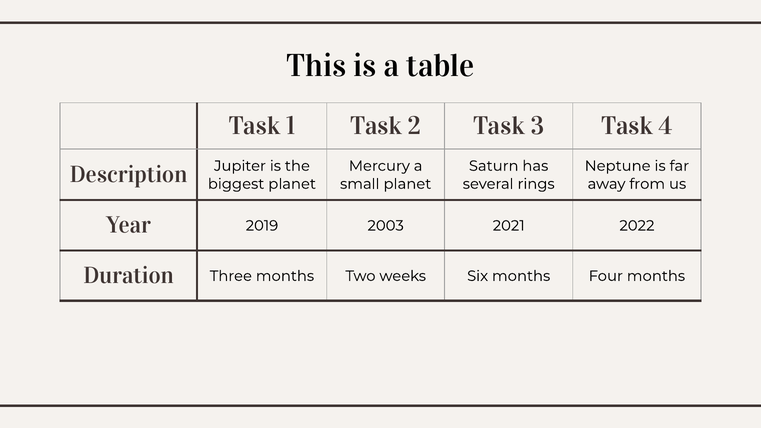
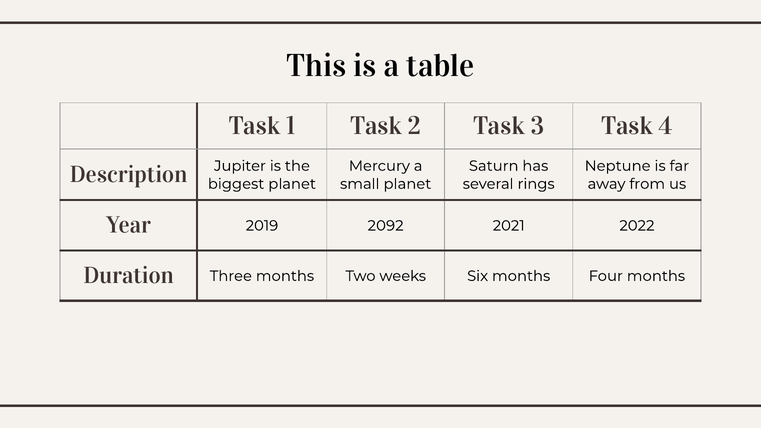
2003: 2003 -> 2092 (386, 226)
